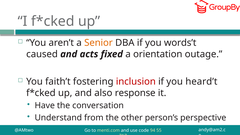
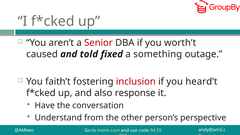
Senior colour: orange -> red (98, 43)
words’t: words’t -> worth’t (180, 43)
acts: acts -> told (89, 54)
orientation: orientation -> something (158, 54)
